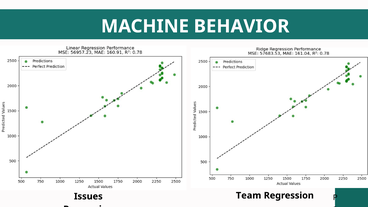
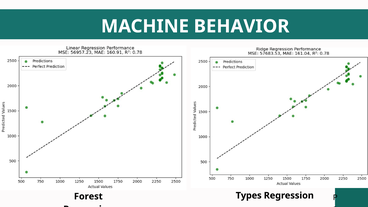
Team: Team -> Types (249, 195)
Issues: Issues -> Forest (88, 196)
